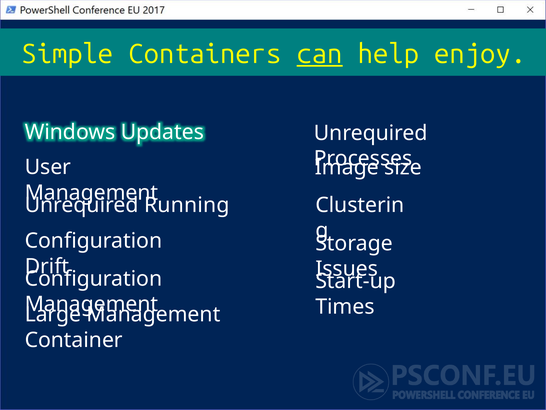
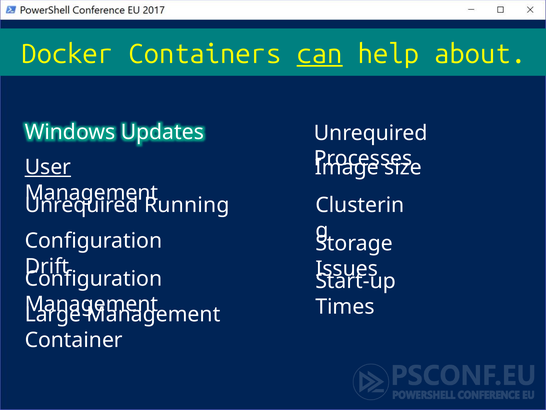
Simple: Simple -> Docker (67, 54)
enjoy: enjoy -> about (480, 54)
User underline: none -> present (48, 167)
